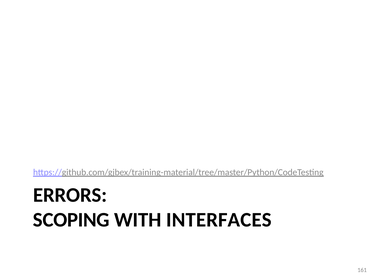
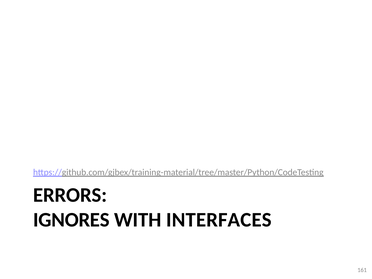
SCOPING: SCOPING -> IGNORES (71, 220)
